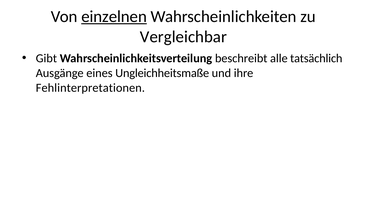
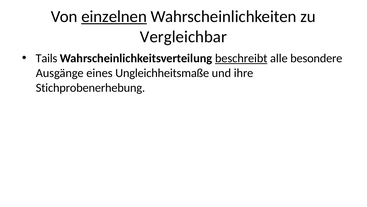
Gibt: Gibt -> Tails (46, 58)
beschreibt underline: none -> present (241, 58)
tatsächlich: tatsächlich -> besondere (316, 58)
Fehlinterpretationen: Fehlinterpretationen -> Stichprobenerhebung (90, 88)
